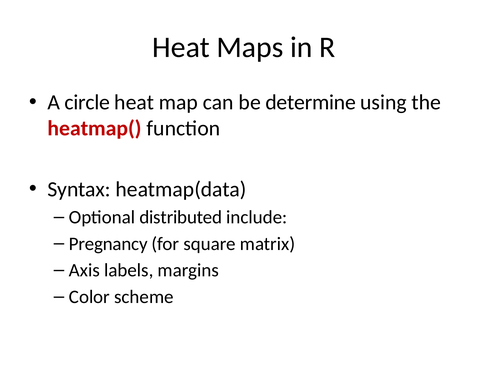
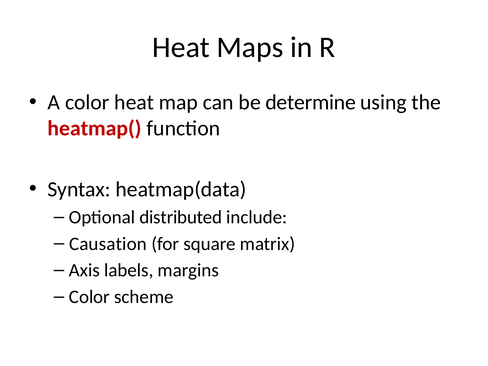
A circle: circle -> color (87, 102)
Pregnancy: Pregnancy -> Causation (108, 244)
